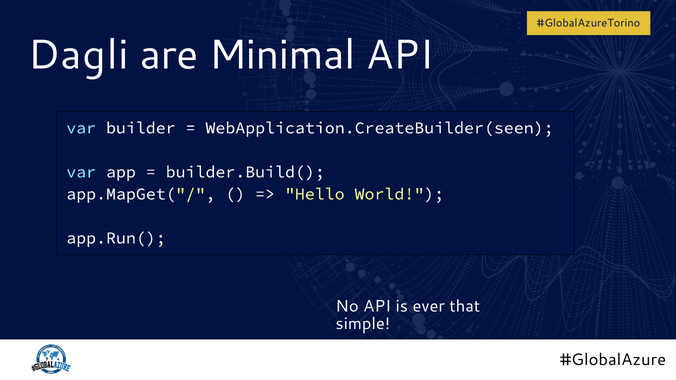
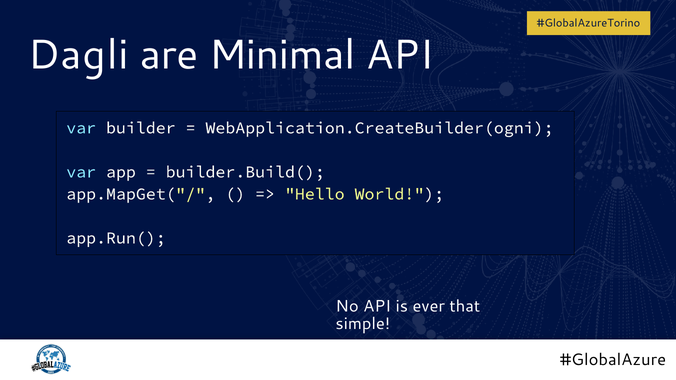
WebApplication.CreateBuilder(seen: WebApplication.CreateBuilder(seen -> WebApplication.CreateBuilder(ogni (380, 128)
